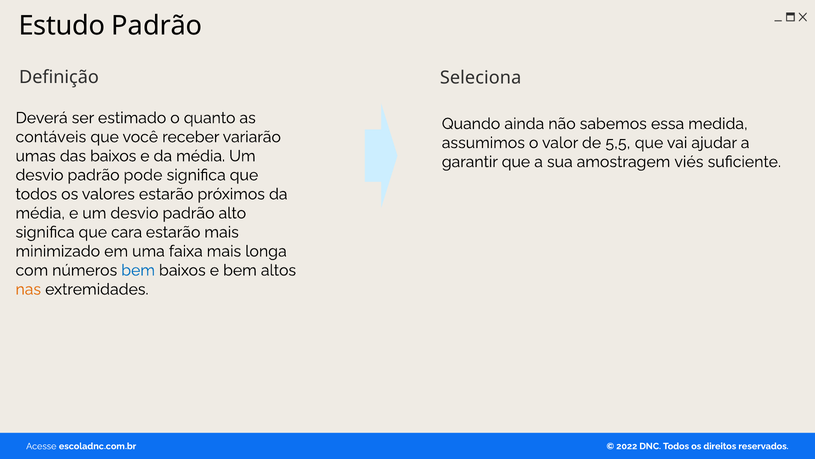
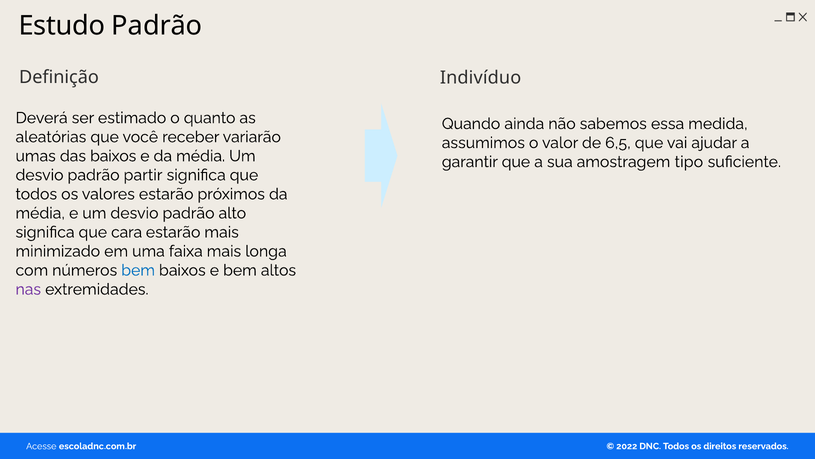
Seleciona: Seleciona -> Indivíduo (481, 78)
contáveis: contáveis -> aleatórias (51, 137)
5,5: 5,5 -> 6,5 (618, 143)
viés: viés -> tipo (689, 162)
pode: pode -> partir (143, 175)
nas colour: orange -> purple (28, 289)
